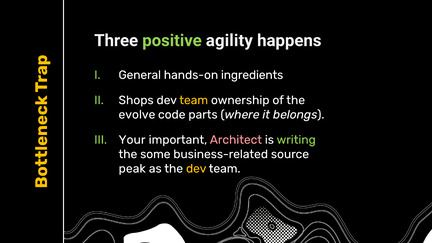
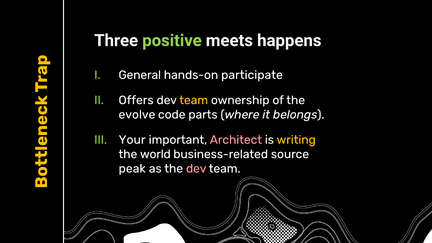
agility: agility -> meets (229, 41)
ingredients: ingredients -> participate (252, 75)
Shops: Shops -> Offers (136, 100)
writing colour: light green -> yellow (296, 140)
some: some -> world (155, 154)
dev colour: yellow -> pink (196, 169)
